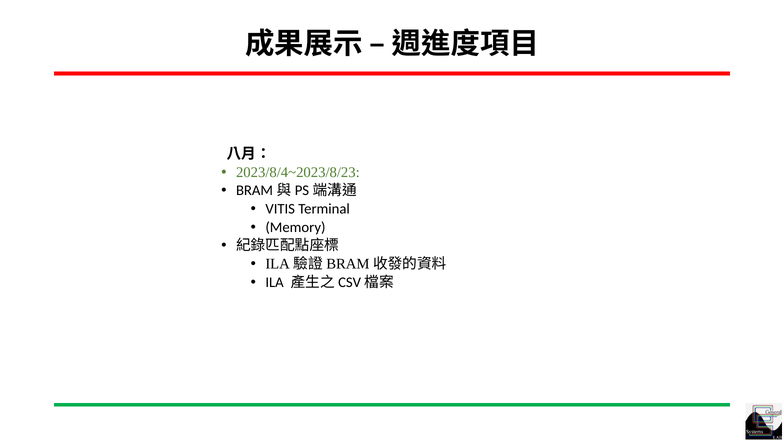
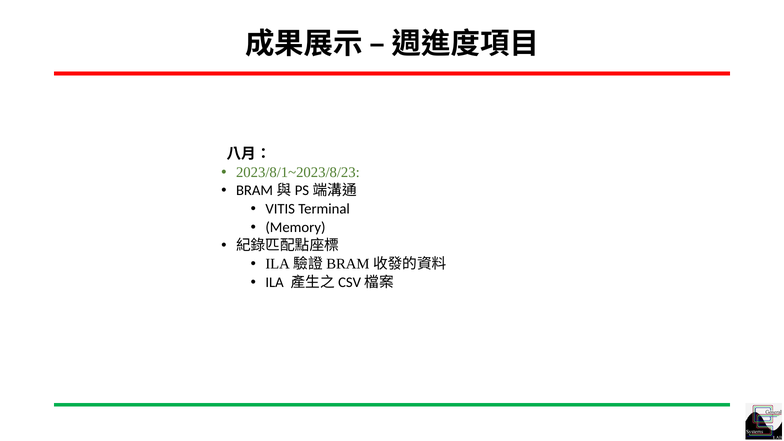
2023/8/4~2023/8/23: 2023/8/4~2023/8/23 -> 2023/8/1~2023/8/23 (298, 172)
